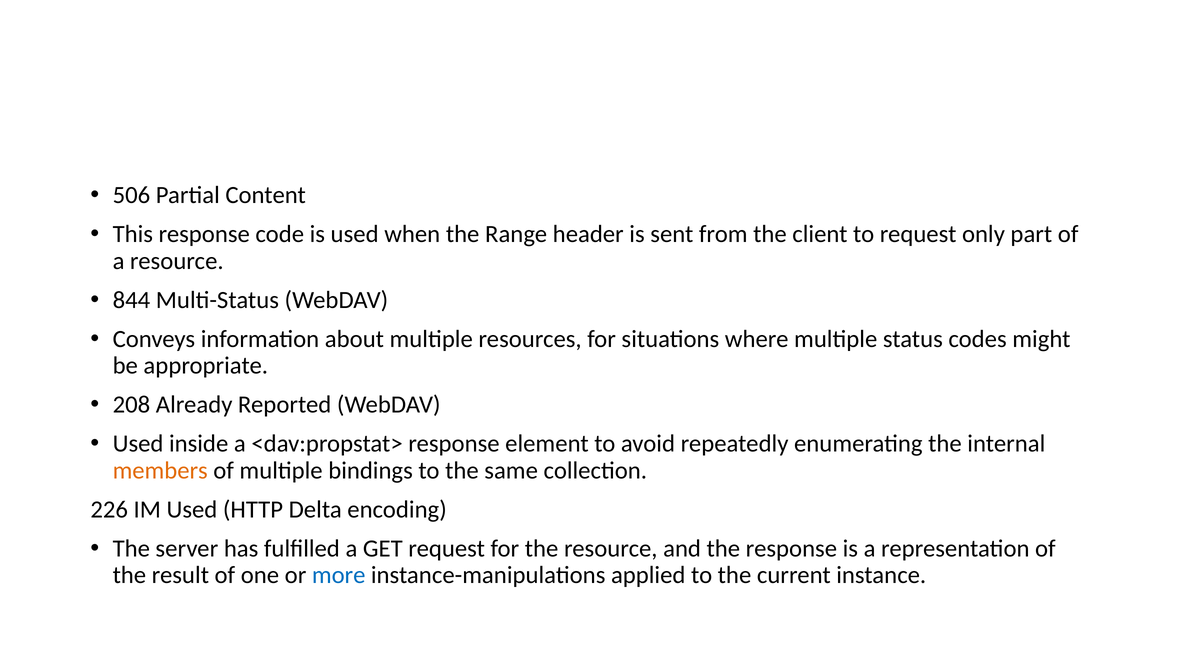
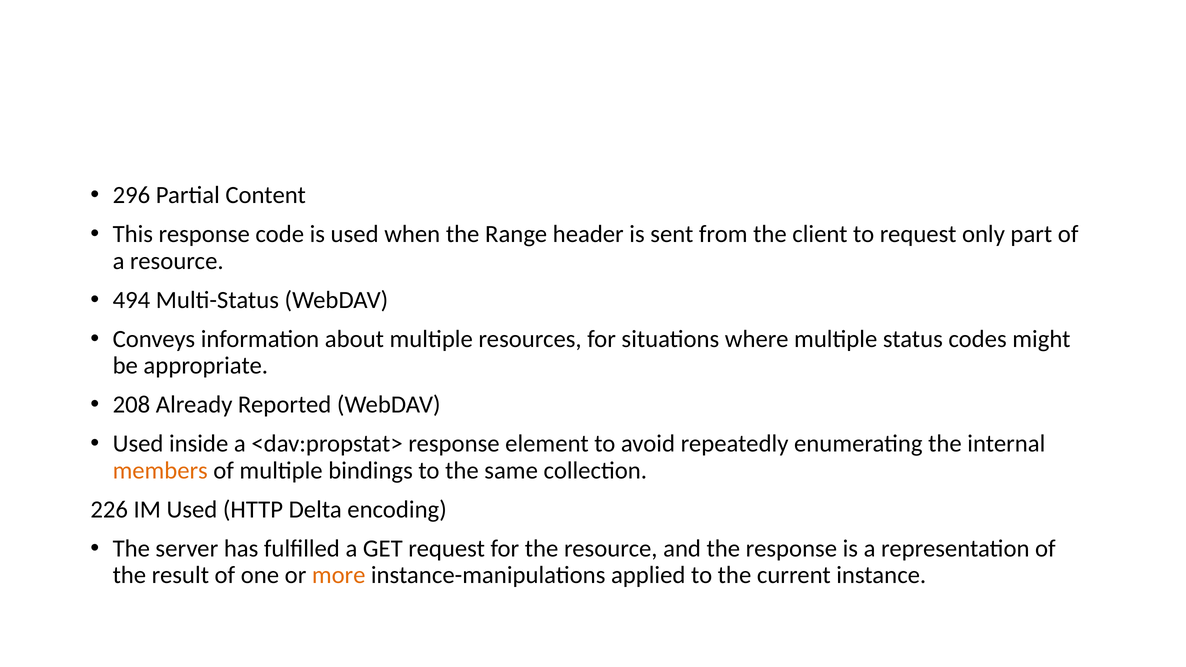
506: 506 -> 296 (131, 195)
844: 844 -> 494 (131, 300)
more colour: blue -> orange (339, 575)
